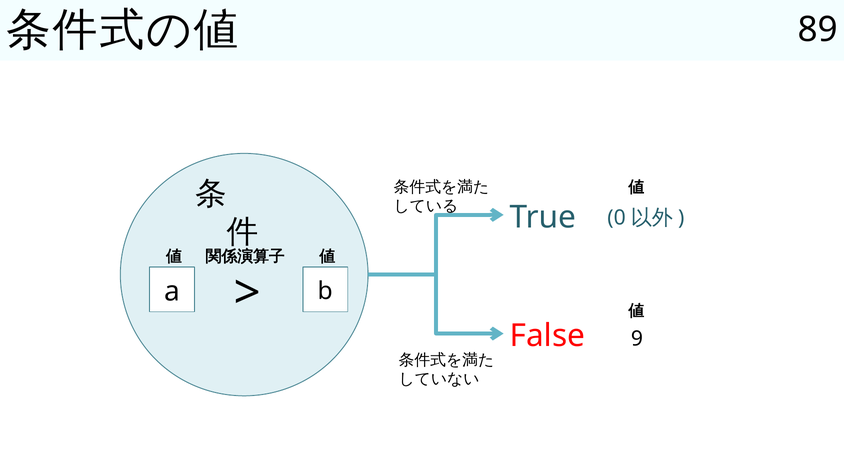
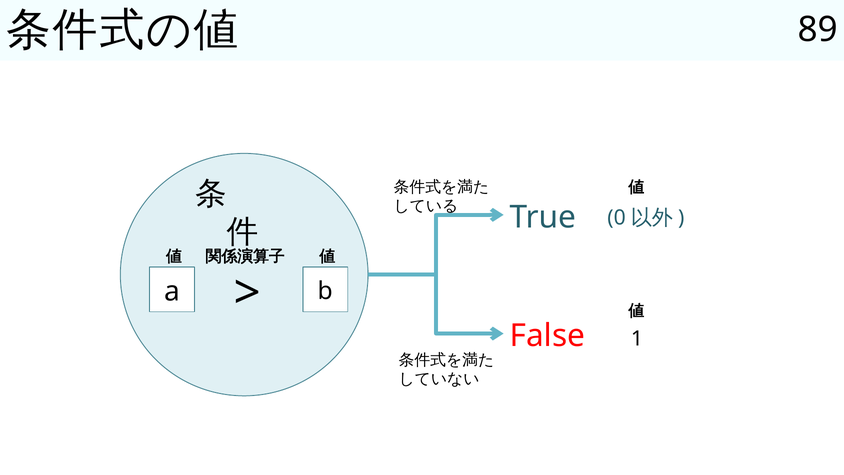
9: 9 -> 1 (637, 339)
